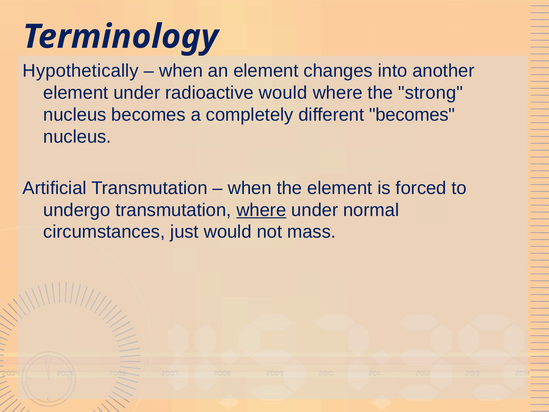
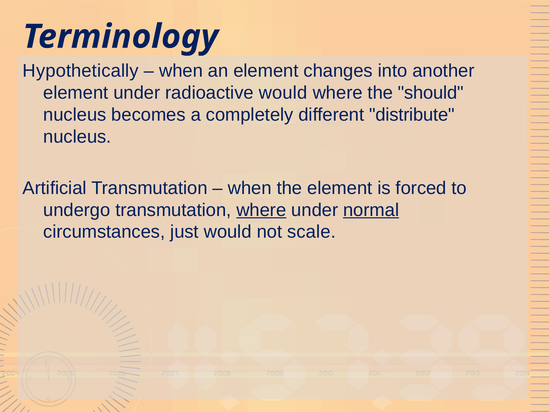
strong: strong -> should (431, 93)
different becomes: becomes -> distribute (412, 115)
normal underline: none -> present (371, 210)
mass: mass -> scale (311, 232)
